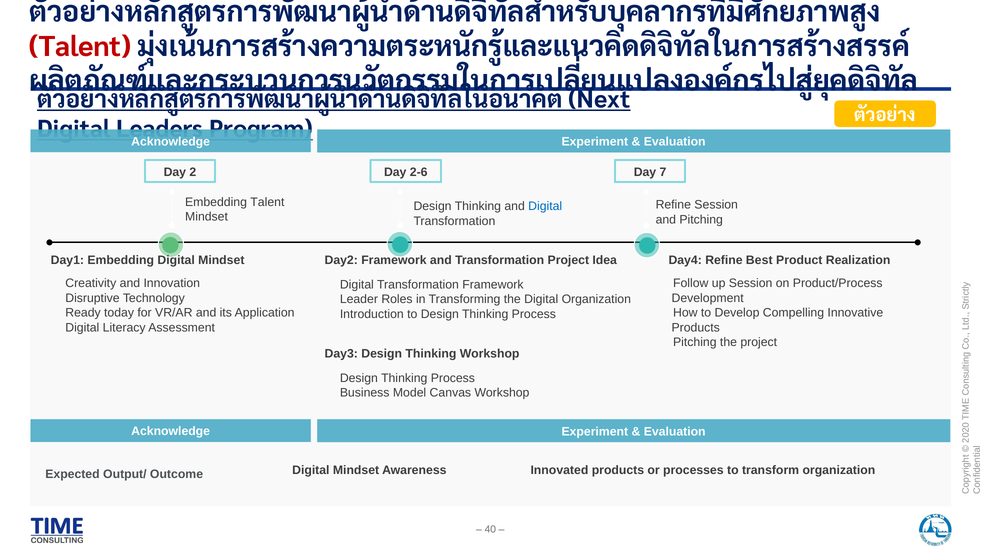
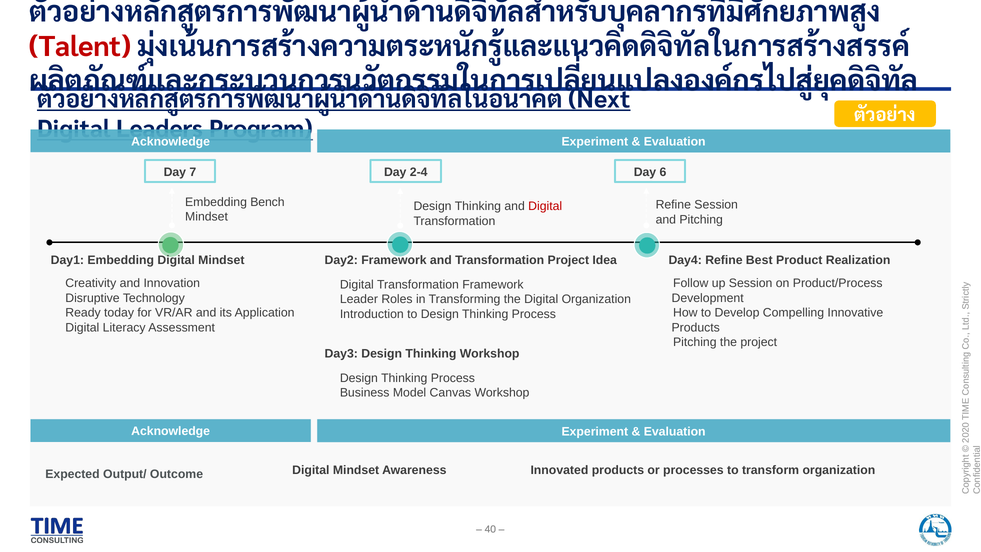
Day 2: 2 -> 7 (193, 172)
2-6: 2-6 -> 2-4 (419, 172)
7: 7 -> 6 (663, 172)
Embedding Talent: Talent -> Bench (267, 202)
Digital colour: blue -> red (545, 206)
